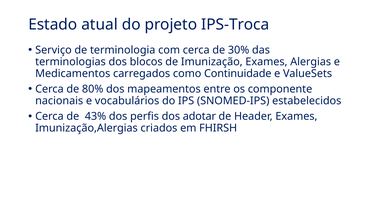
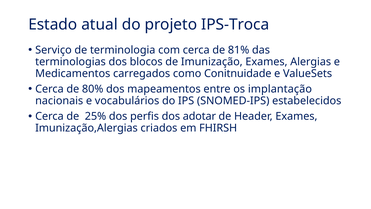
30%: 30% -> 81% (239, 50)
Continuidade: Continuidade -> Conitnuidade (238, 73)
componente: componente -> implantação (280, 89)
43%: 43% -> 25% (95, 116)
